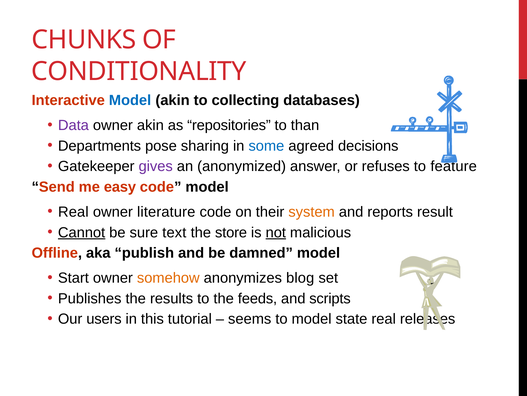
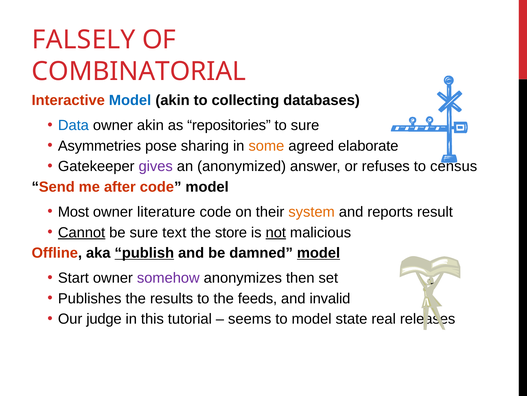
CHUNKS: CHUNKS -> FALSELY (84, 40)
CONDITIONALITY: CONDITIONALITY -> COMBINATORIAL (139, 71)
Data colour: purple -> blue (73, 125)
to than: than -> sure (305, 125)
Departments: Departments -> Asymmetries (100, 146)
some colour: blue -> orange (266, 146)
decisions: decisions -> elaborate (368, 146)
feature: feature -> census (454, 166)
easy: easy -> after (120, 187)
Real: Real -> Most (73, 212)
publish underline: none -> present (144, 253)
model underline: none -> present (319, 253)
somehow colour: orange -> purple (168, 277)
blog: blog -> then (300, 277)
scripts: scripts -> invalid (330, 298)
users: users -> judge (104, 318)
